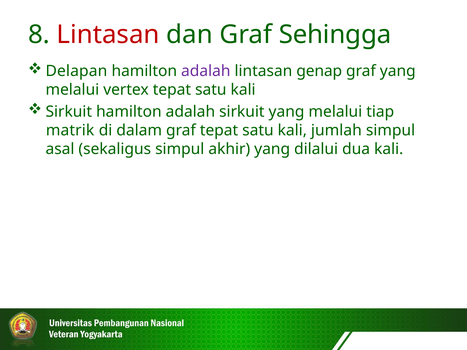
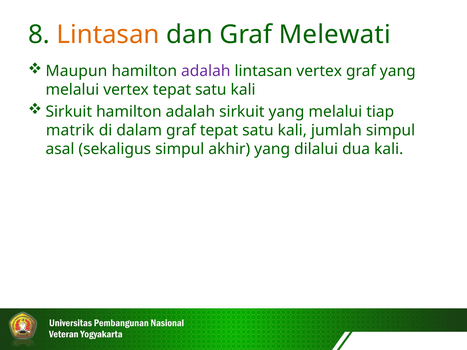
Lintasan colour: red -> orange (108, 34)
Sehingga: Sehingga -> Melewati (335, 34)
Delapan: Delapan -> Maupun (76, 71)
lintasan genap: genap -> vertex (319, 71)
